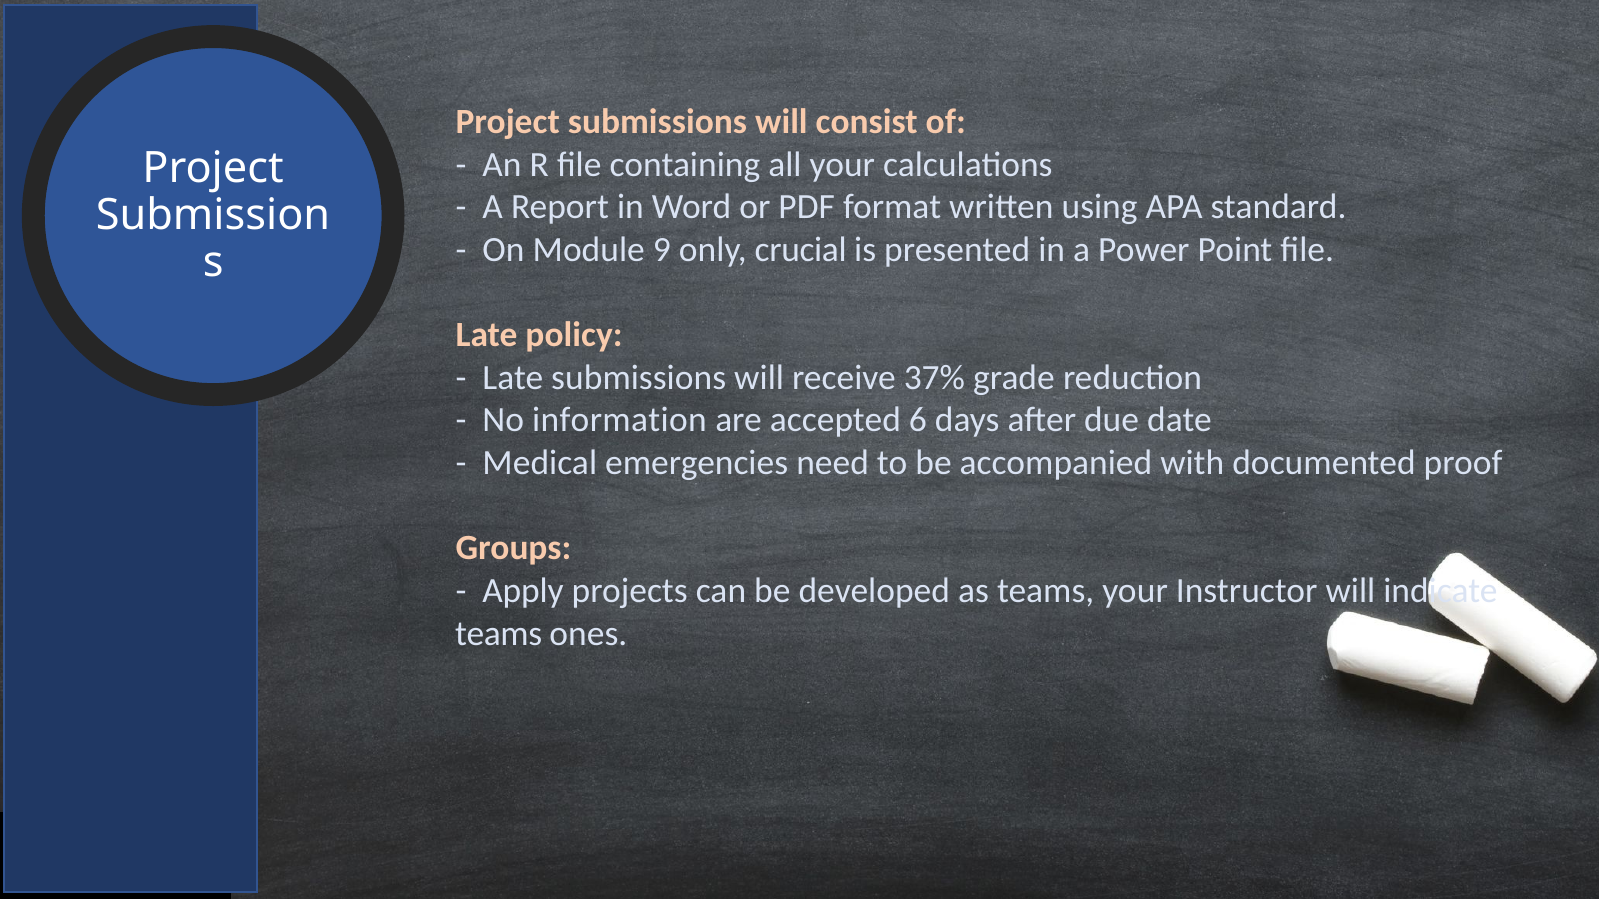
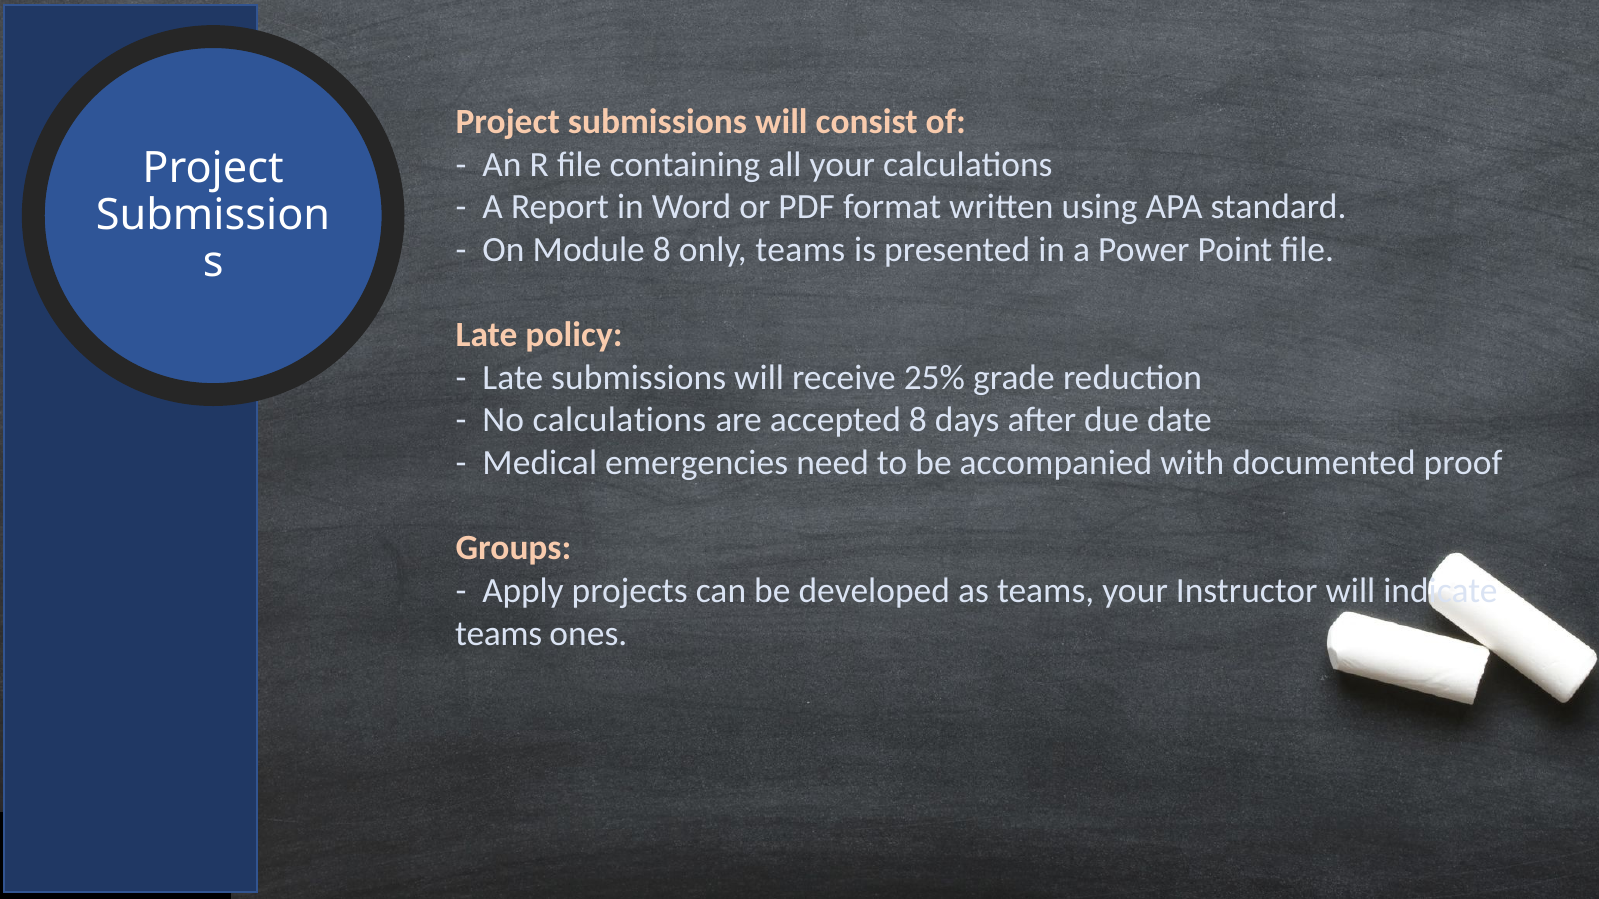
Module 9: 9 -> 8 (662, 250)
only crucial: crucial -> teams (800, 250)
37%: 37% -> 25% (934, 378)
No information: information -> calculations (619, 420)
accepted 6: 6 -> 8 (918, 420)
